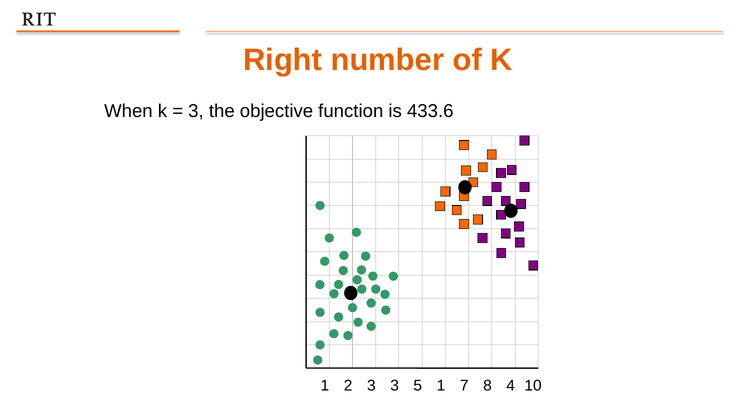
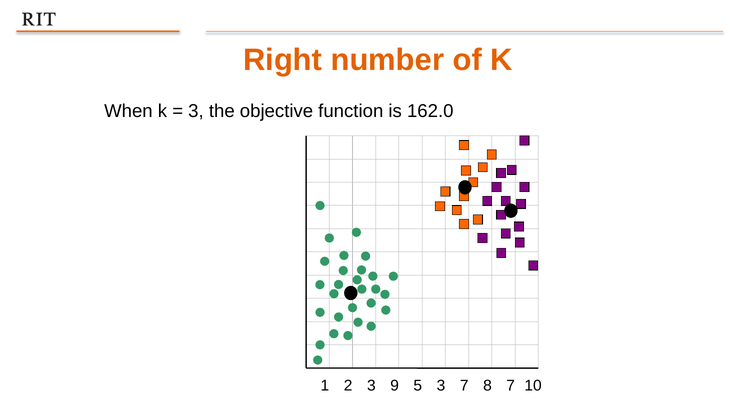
433.6: 433.6 -> 162.0 (430, 111)
3 3: 3 -> 9 (395, 386)
5 1: 1 -> 3 (441, 386)
8 4: 4 -> 7 (511, 386)
